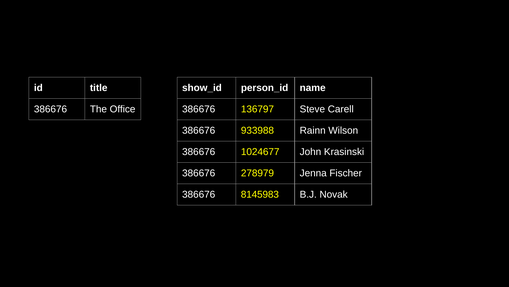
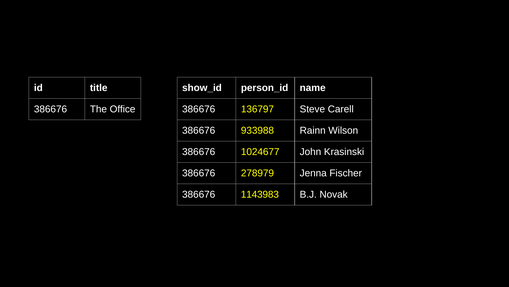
8145983: 8145983 -> 1143983 (260, 194)
